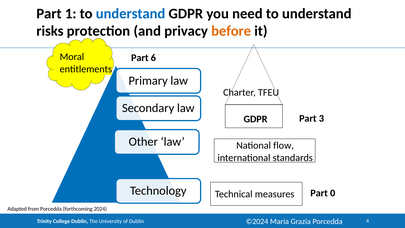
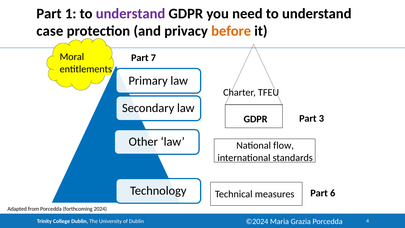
understand colour: blue -> purple (131, 13)
risks: risks -> case (50, 31)
6: 6 -> 7 (153, 58)
0: 0 -> 6 (333, 193)
